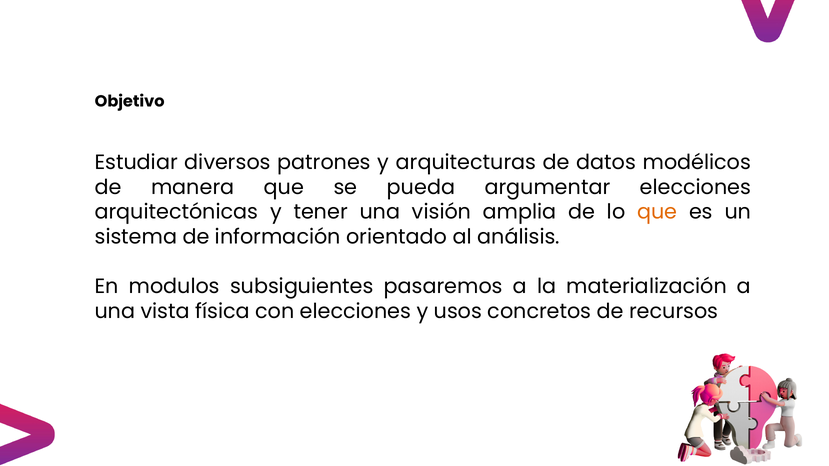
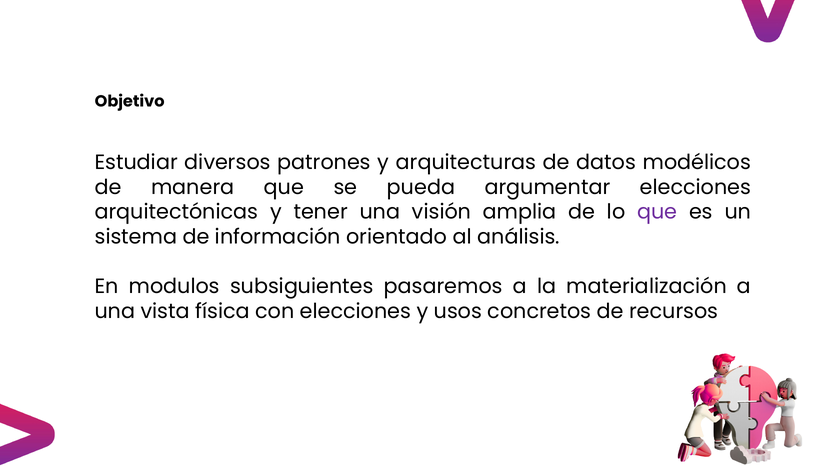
que colour: orange -> purple (657, 212)
